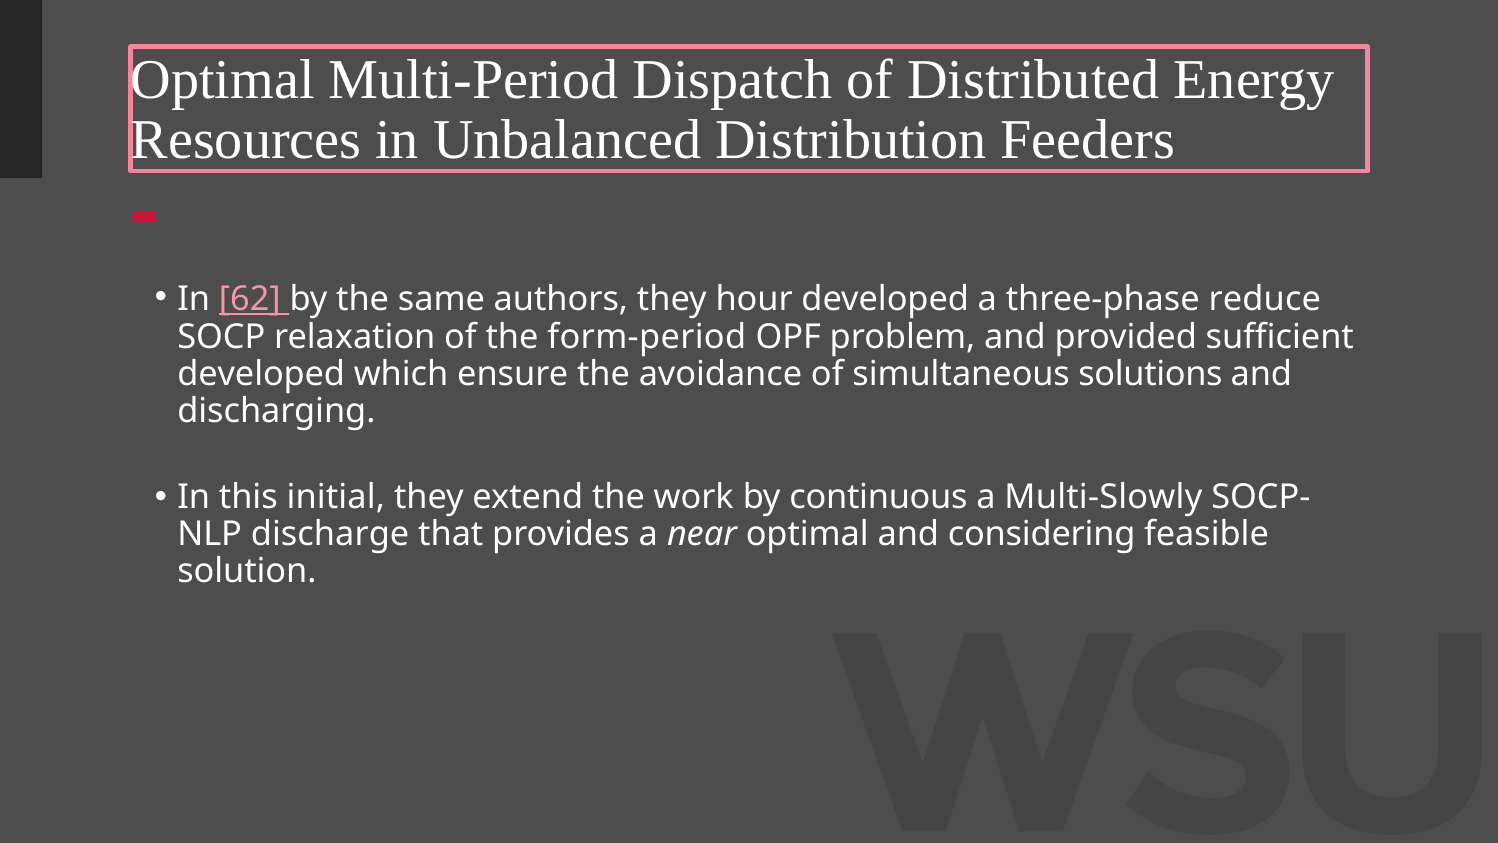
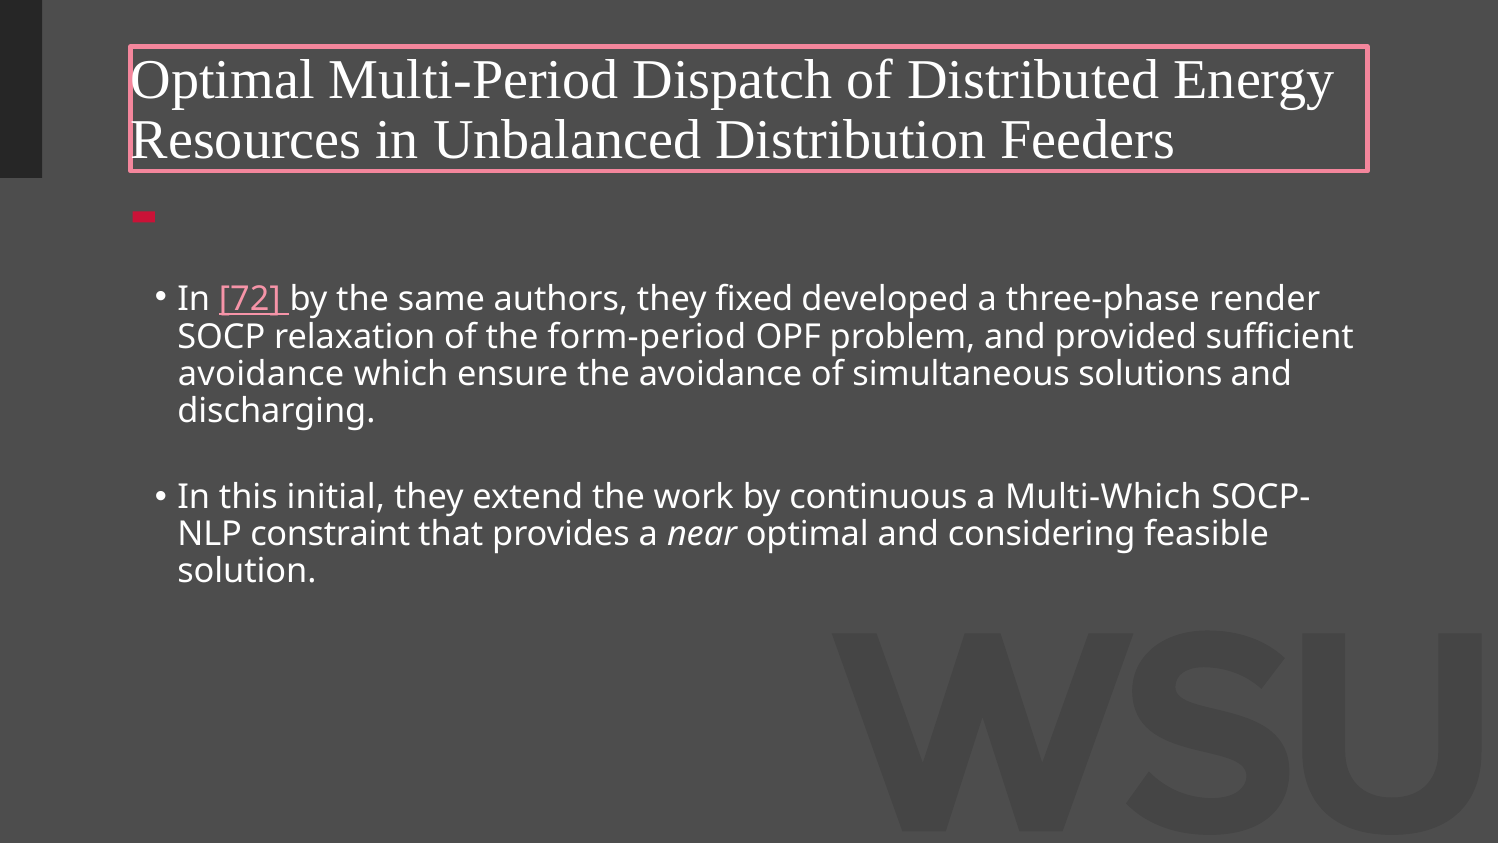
62: 62 -> 72 (250, 299)
hour: hour -> fixed (754, 299)
reduce: reduce -> render (1265, 299)
developed: developed -> avoidance (261, 374)
Multi-Slowly: Multi-Slowly -> Multi-Which (1103, 497)
discharge: discharge -> constraint (330, 534)
